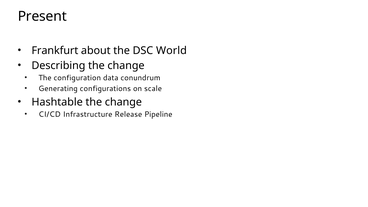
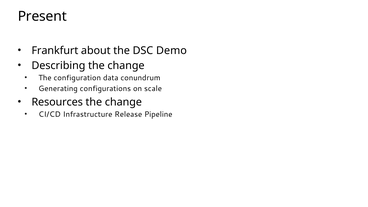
World: World -> Demo (171, 50)
Hashtable: Hashtable -> Resources (57, 102)
